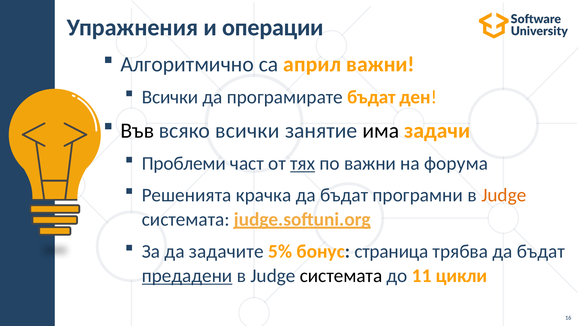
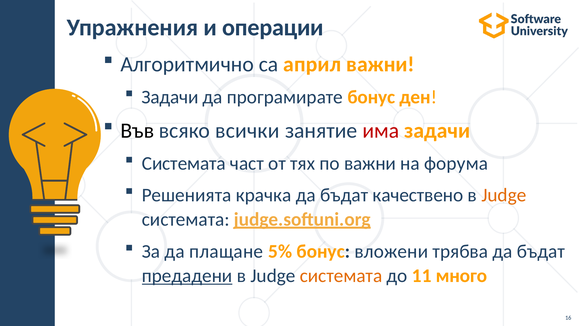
Всички: Всички -> Задачи (170, 97)
програмирате бъдат: бъдат -> бонус (371, 97)
има colour: black -> red (381, 130)
Проблеми: Проблеми -> Системата (184, 163)
тях underline: present -> none (303, 163)
програмни: програмни -> качествено (418, 195)
задачите: задачите -> плащане (226, 251)
страница: страница -> вложени (391, 251)
системата colour: black -> orange (341, 276)
цикли: цикли -> много (461, 276)
